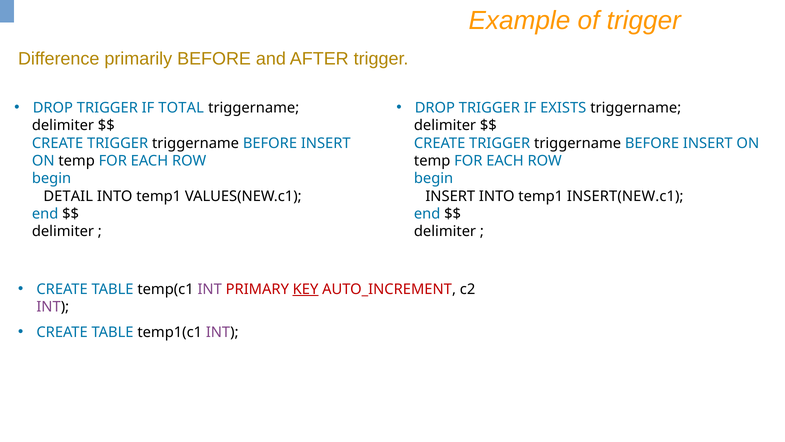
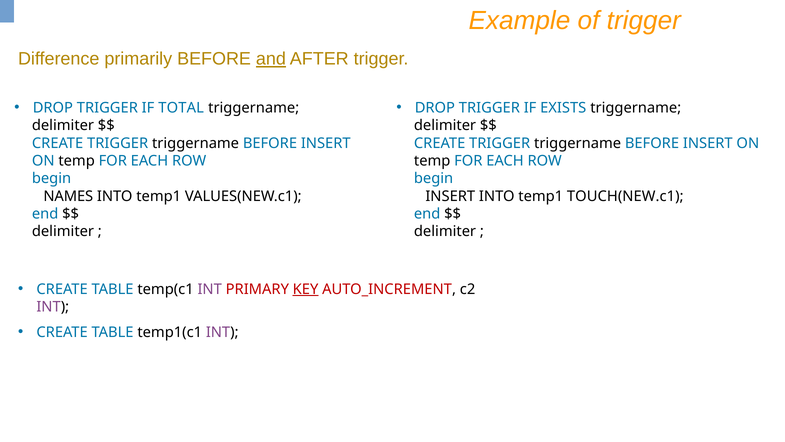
and underline: none -> present (271, 59)
DETAIL: DETAIL -> NAMES (68, 196)
INSERT(NEW.c1: INSERT(NEW.c1 -> TOUCH(NEW.c1 (625, 196)
